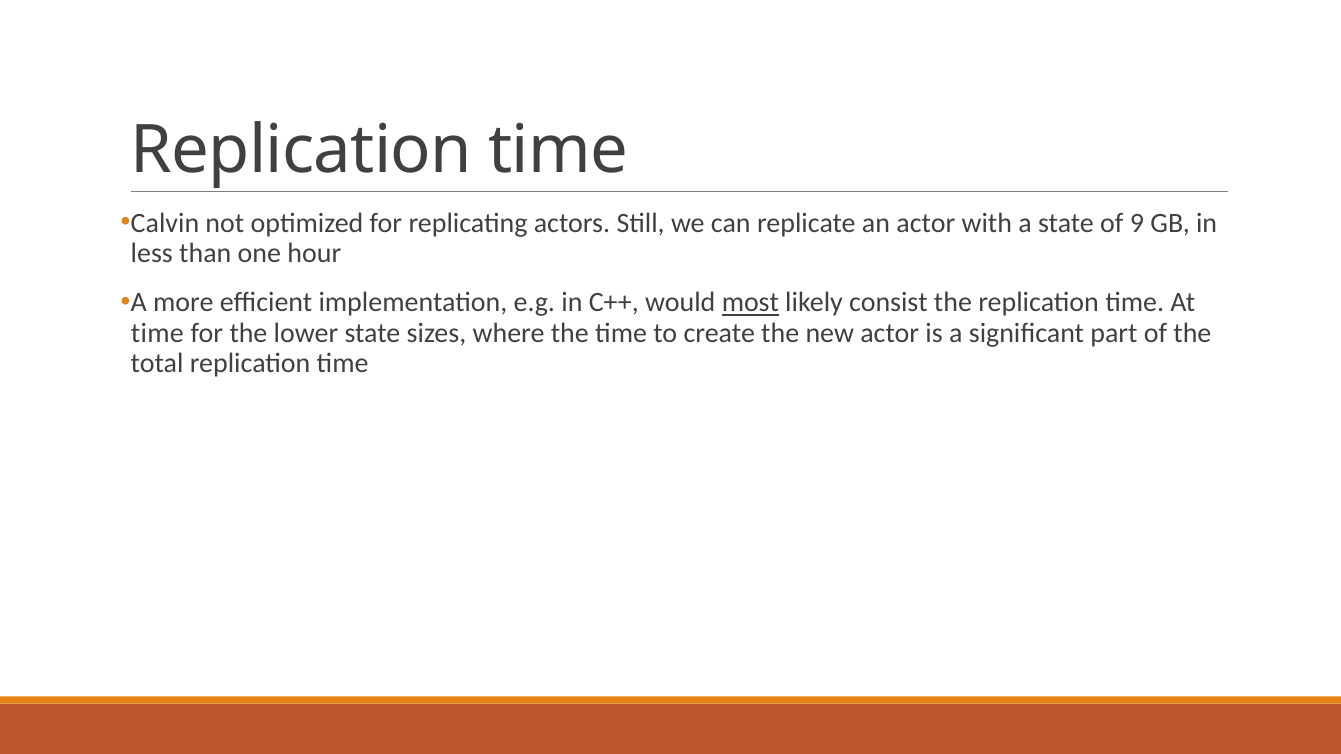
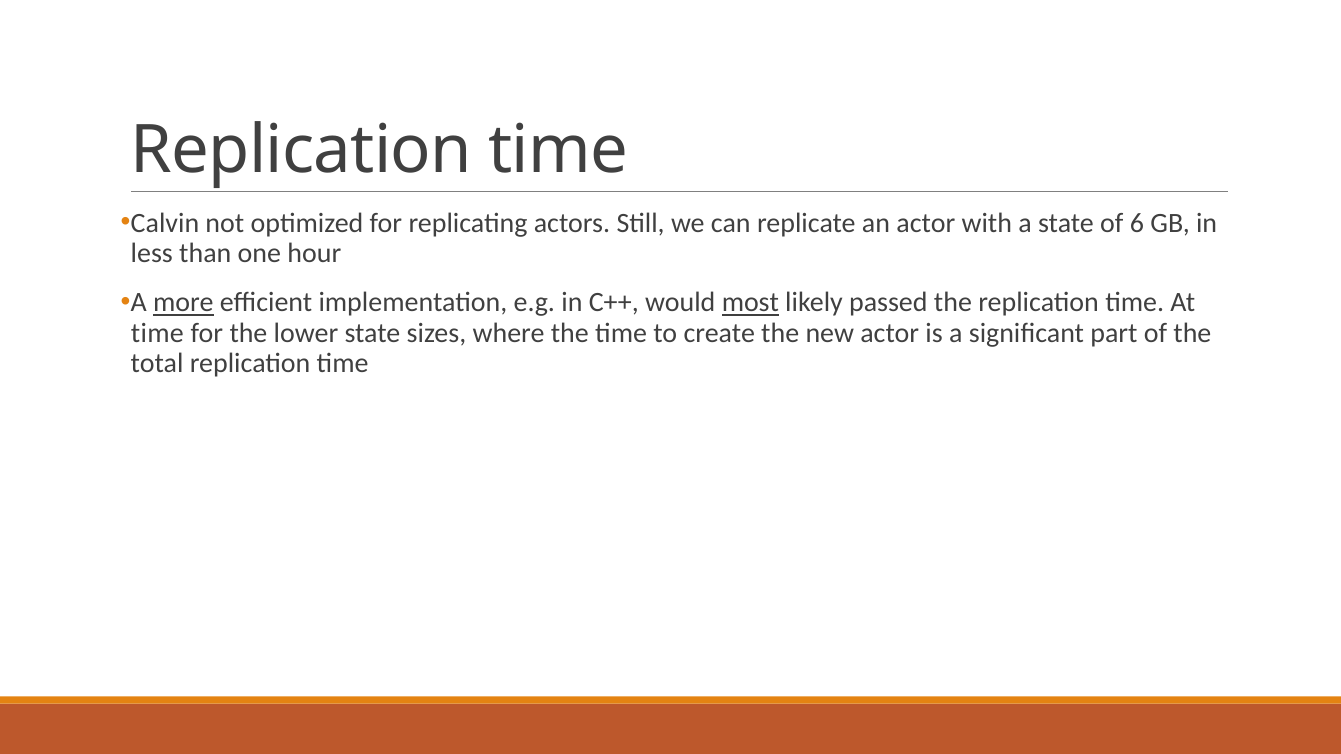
9: 9 -> 6 (1137, 223)
more underline: none -> present (183, 303)
consist: consist -> passed (888, 303)
